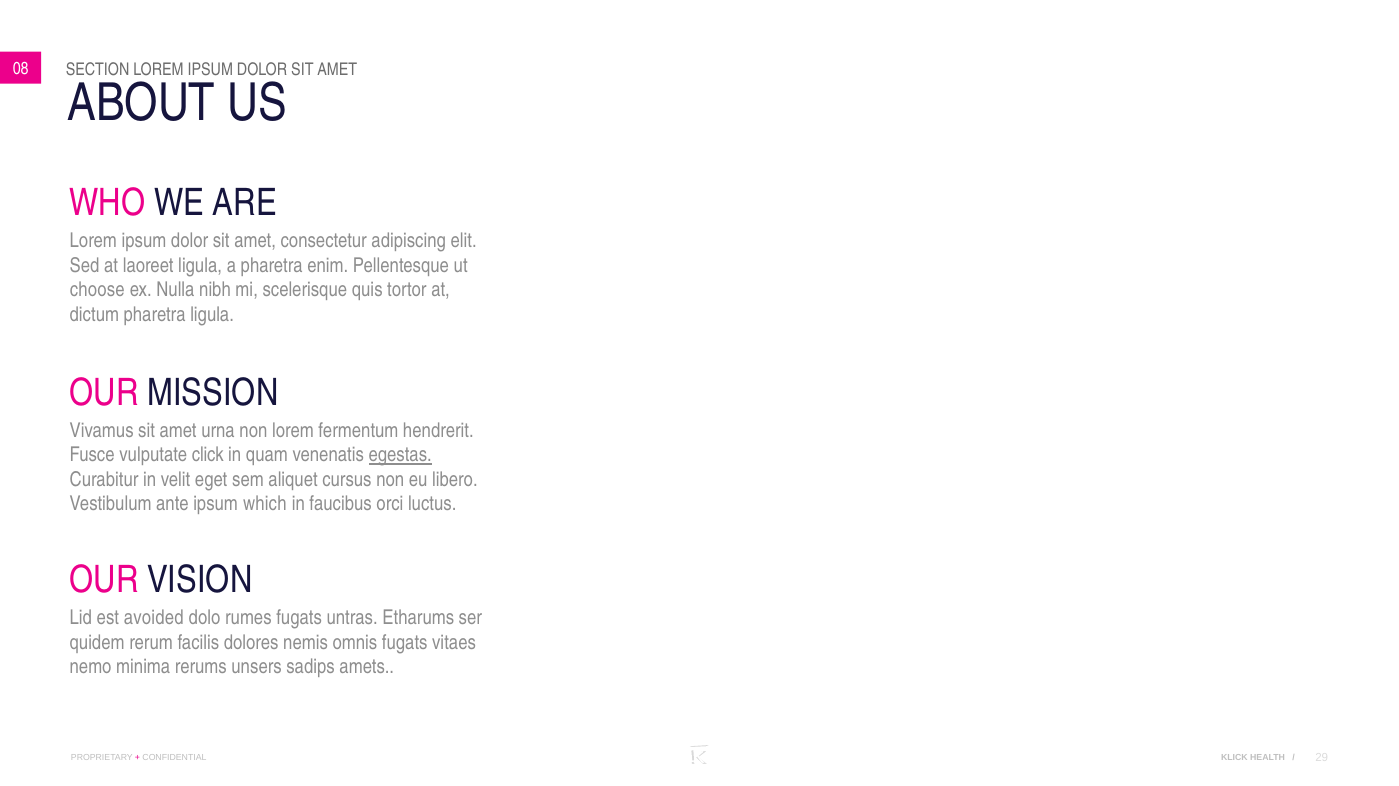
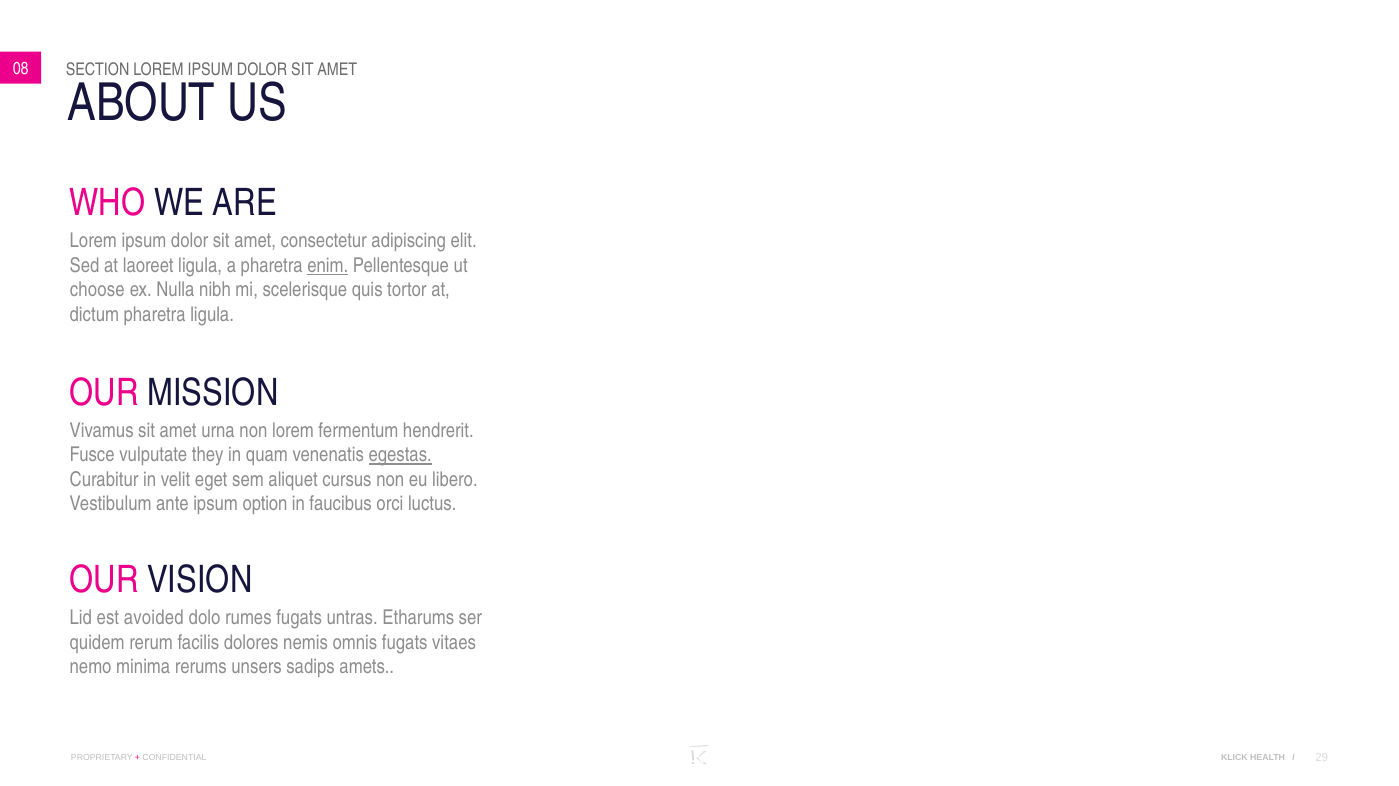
enim underline: none -> present (328, 266)
click: click -> they (208, 456)
which: which -> option (265, 504)
